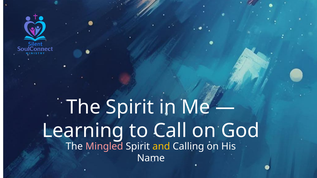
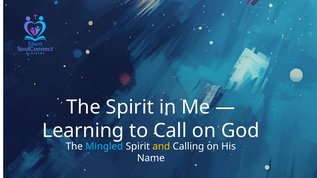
Mingled colour: pink -> light blue (104, 147)
